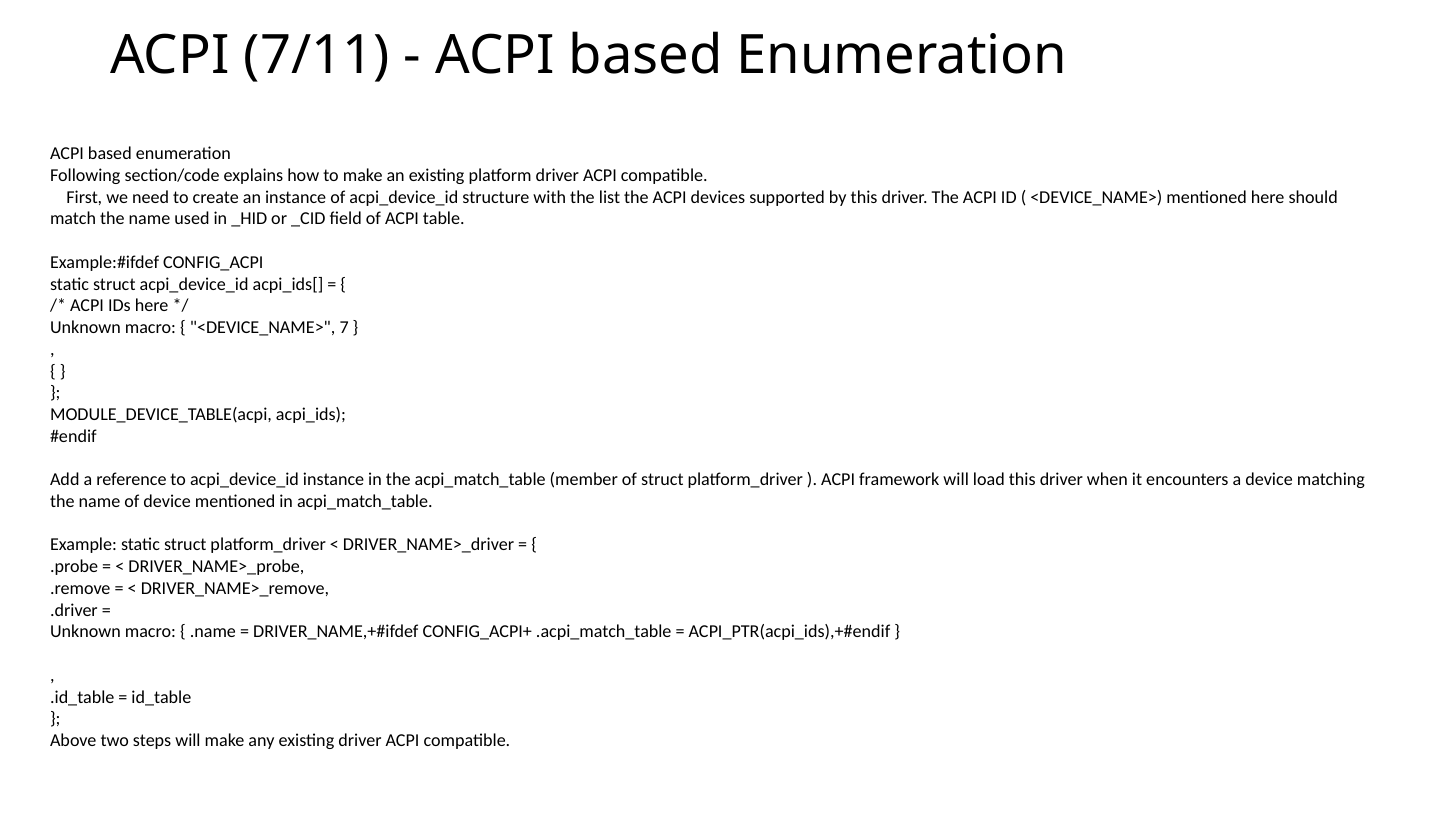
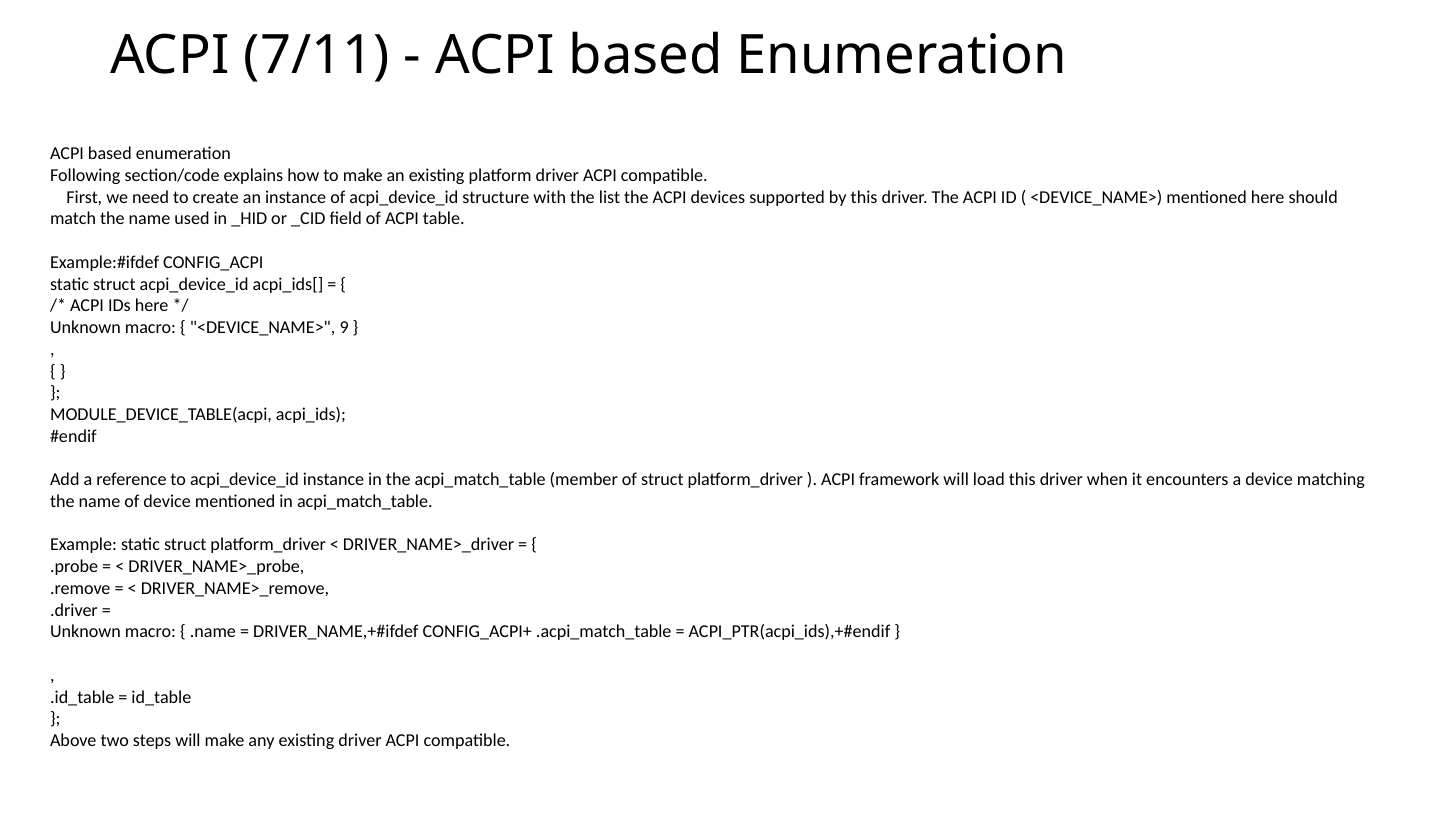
7: 7 -> 9 (344, 328)
